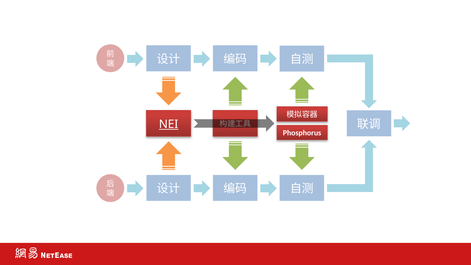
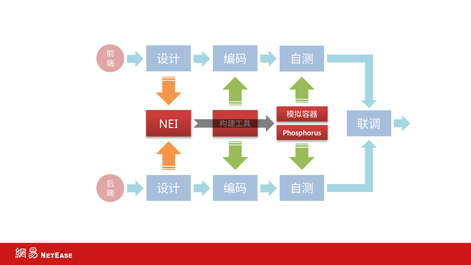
NEI underline: present -> none (169, 124)
